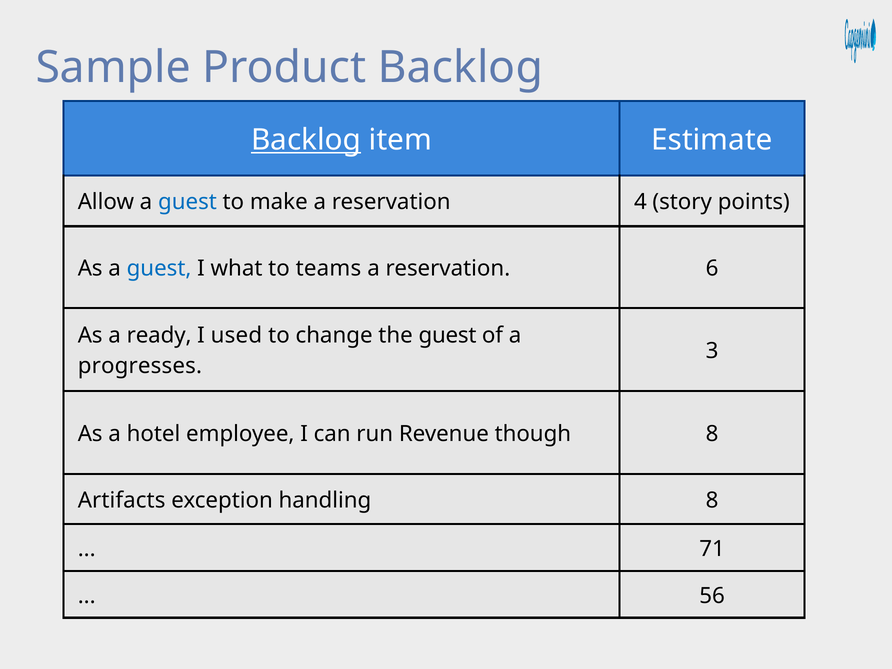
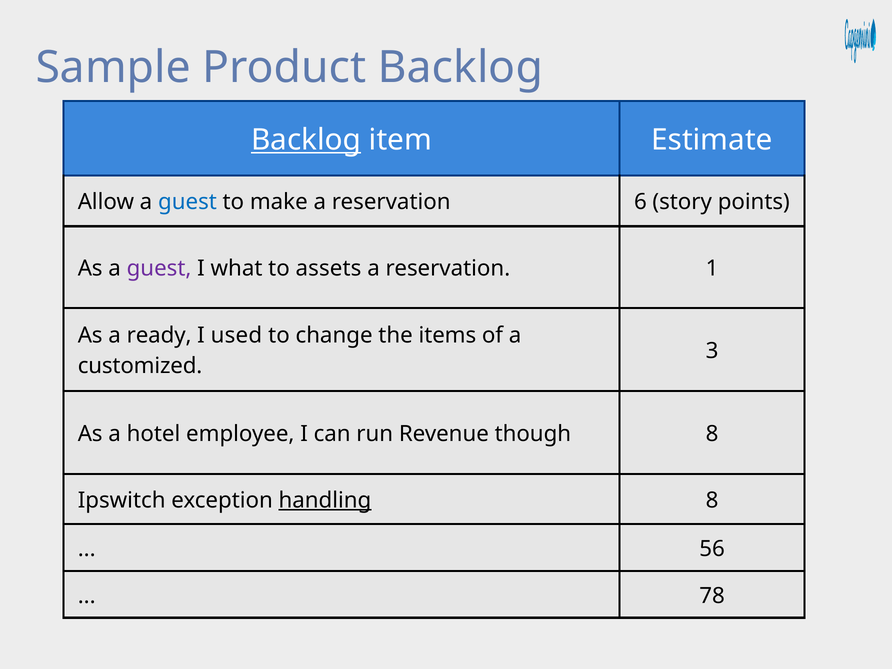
4: 4 -> 6 (640, 202)
guest colour: blue -> purple (159, 268)
teams: teams -> assets (328, 268)
6: 6 -> 1 (712, 268)
the guest: guest -> items (447, 335)
progresses: progresses -> customized (140, 366)
Artifacts: Artifacts -> Ipswitch (122, 500)
handling underline: none -> present (325, 500)
71: 71 -> 56 (712, 549)
56: 56 -> 78 (712, 596)
